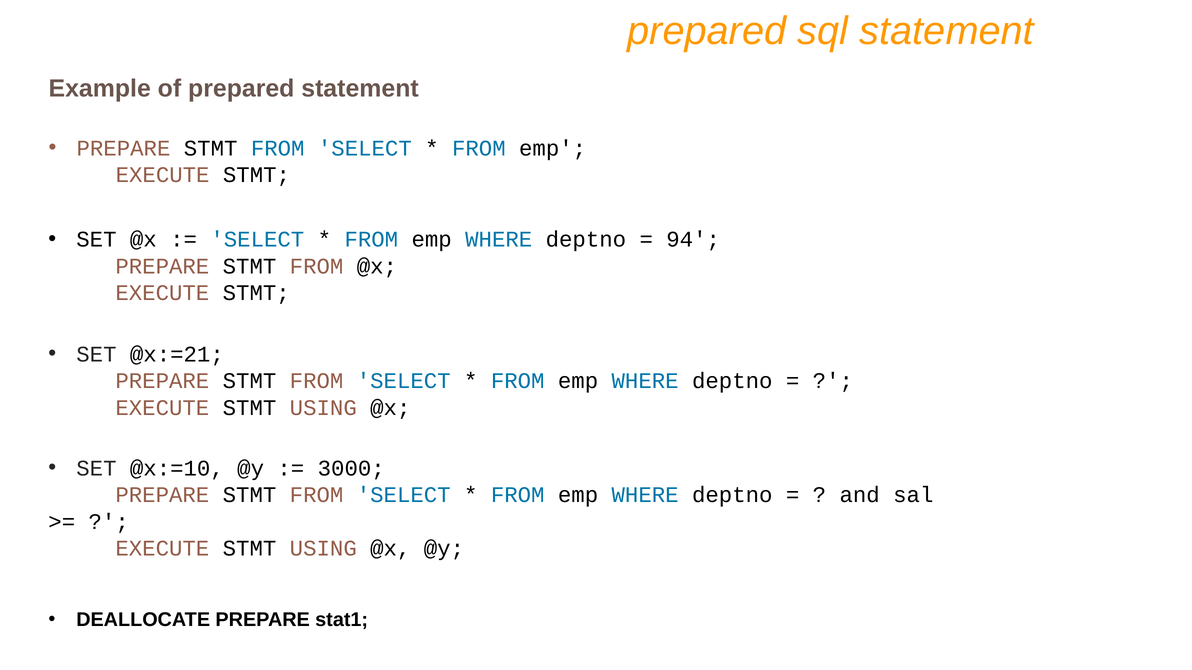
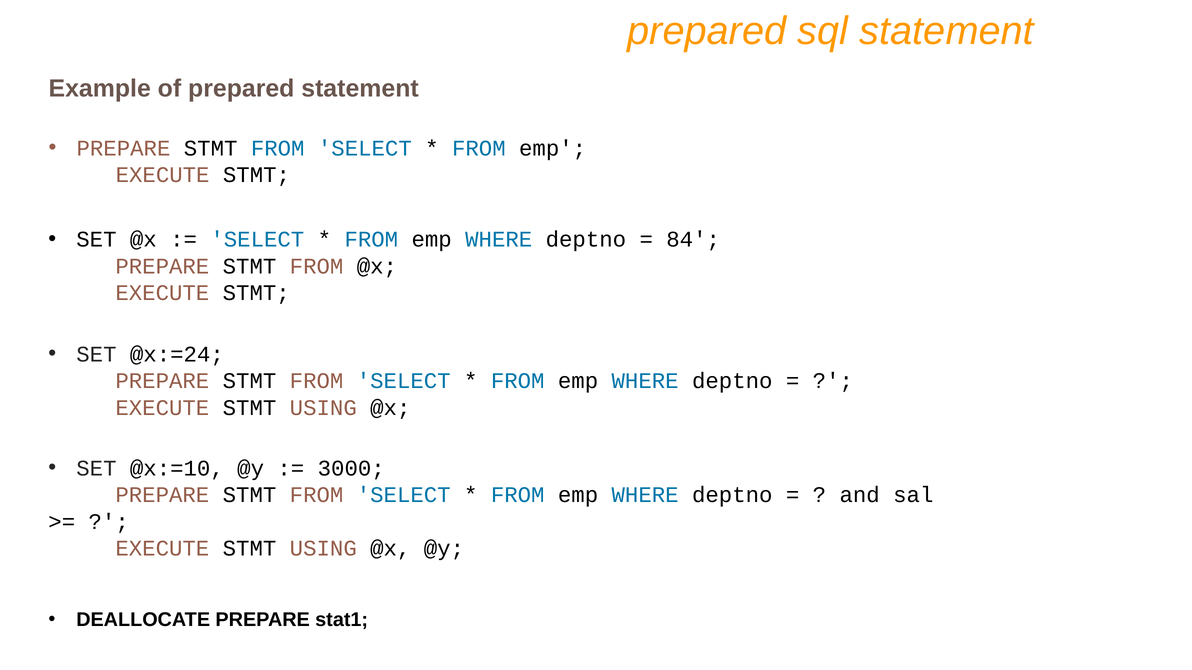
94: 94 -> 84 (693, 240)
@x:=21: @x:=21 -> @x:=24 (177, 355)
